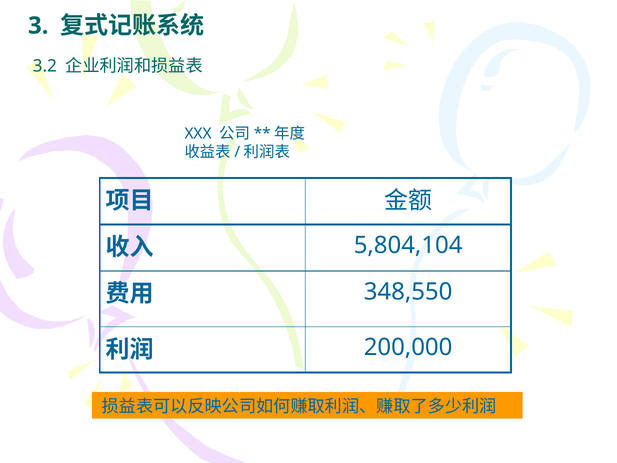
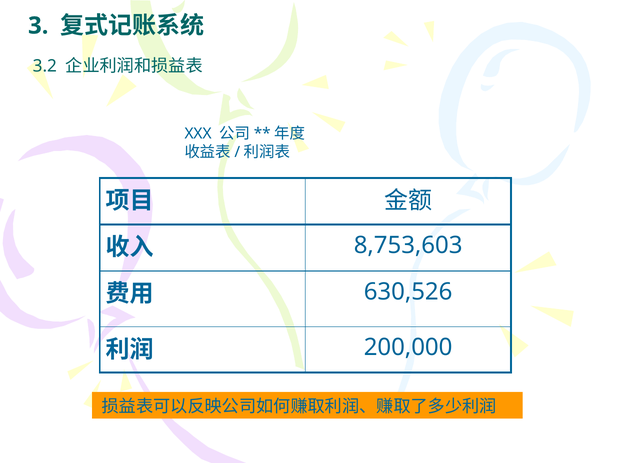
5,804,104: 5,804,104 -> 8,753,603 (408, 245)
348,550: 348,550 -> 630,526 (408, 292)
